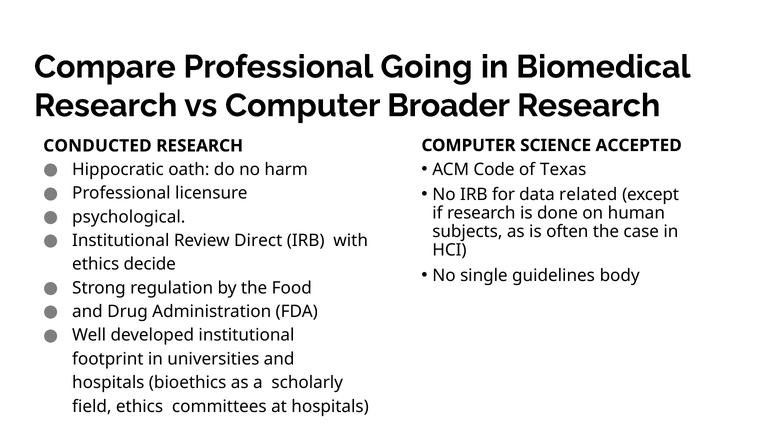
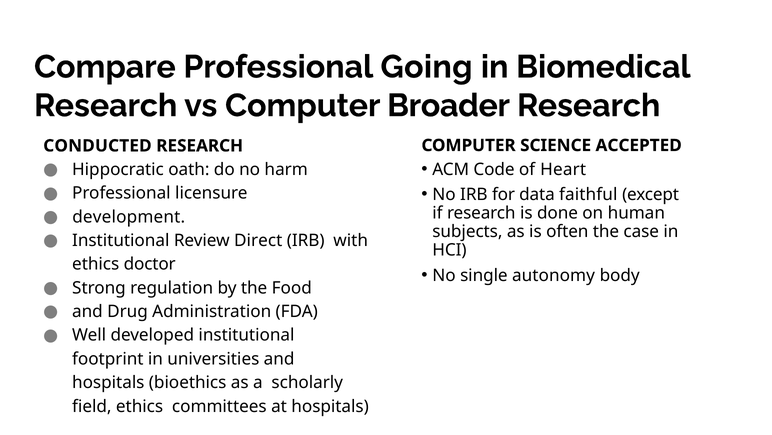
Texas: Texas -> Heart (563, 170)
related: related -> faithful (588, 194)
psychological: psychological -> development (129, 216)
decide: decide -> doctor (150, 264)
guidelines: guidelines -> autonomy (553, 275)
